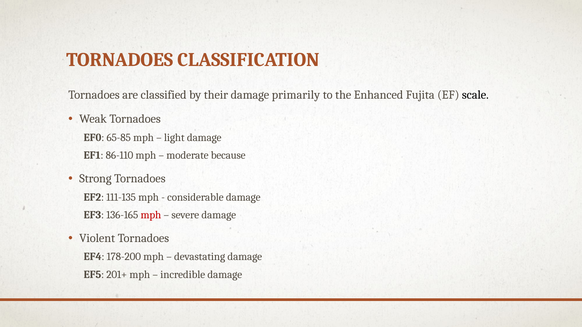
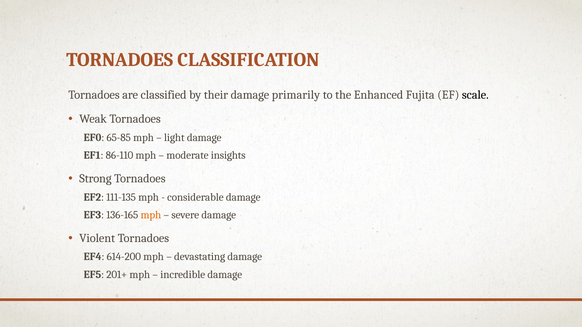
because: because -> insights (228, 155)
mph colour: red -> orange (151, 215)
178-200: 178-200 -> 614-200 (124, 257)
